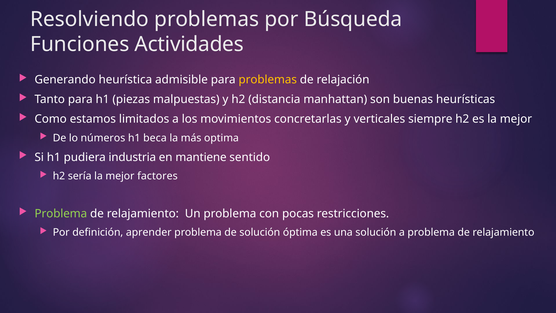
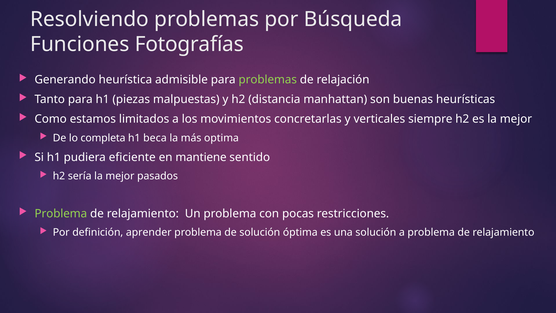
Actividades: Actividades -> Fotografías (189, 44)
problemas colour: yellow -> light green (268, 80)
números: números -> completa (103, 138)
industria: industria -> eficiente (132, 157)
factores: factores -> pasados (158, 176)
